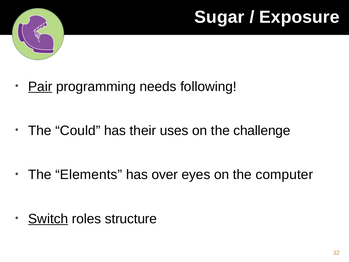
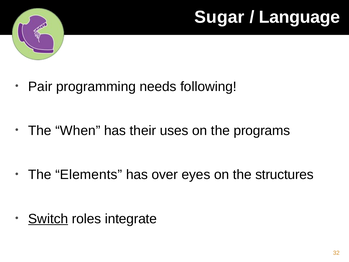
Exposure: Exposure -> Language (300, 17)
Pair underline: present -> none (40, 86)
Could: Could -> When (78, 130)
challenge: challenge -> programs (262, 130)
computer: computer -> structures (284, 175)
structure: structure -> integrate (131, 219)
